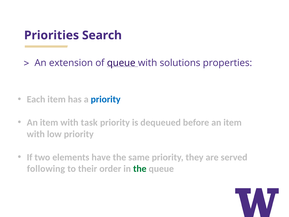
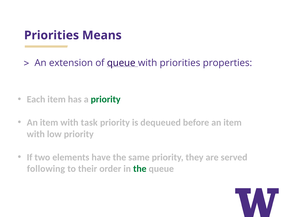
Search: Search -> Means (102, 35)
with solutions: solutions -> priorities (180, 63)
priority colour: blue -> green (106, 99)
